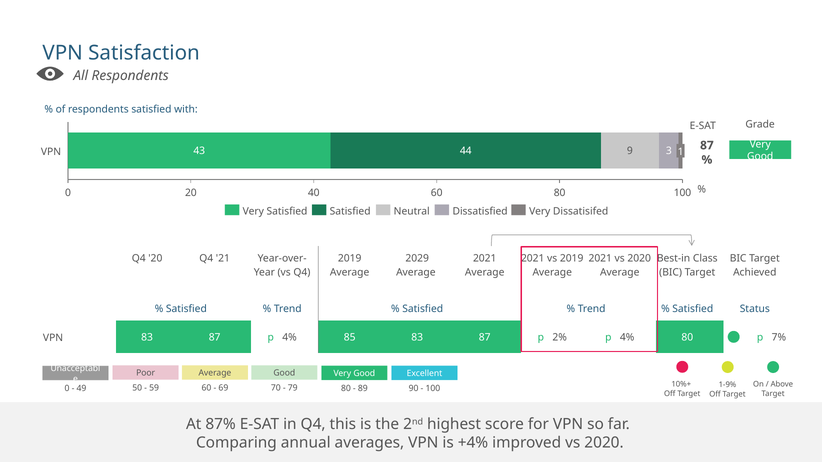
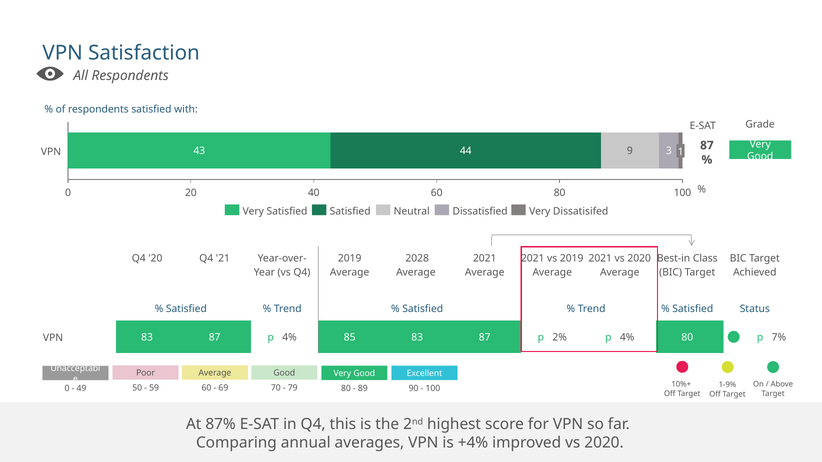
2029: 2029 -> 2028 (417, 259)
